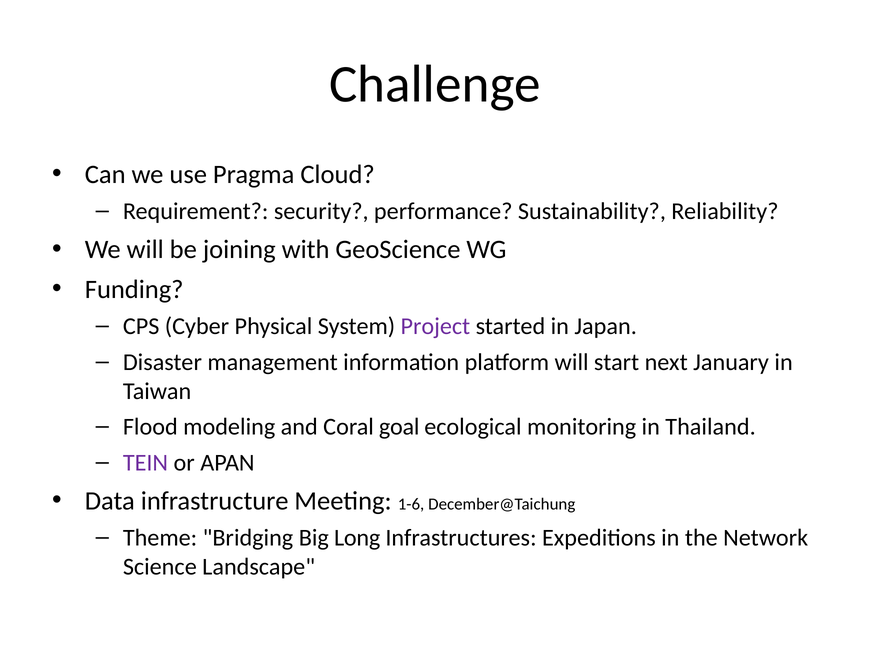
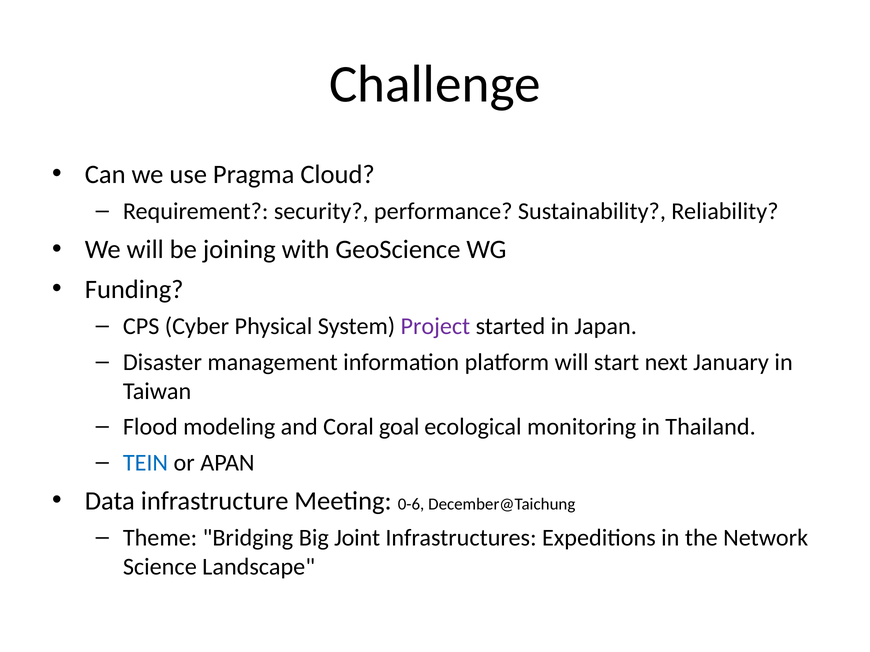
TEIN colour: purple -> blue (145, 463)
1-6: 1-6 -> 0-6 (411, 504)
Long: Long -> Joint (357, 538)
